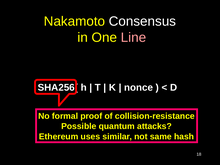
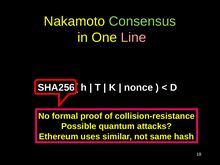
Consensus colour: white -> light green (142, 21)
